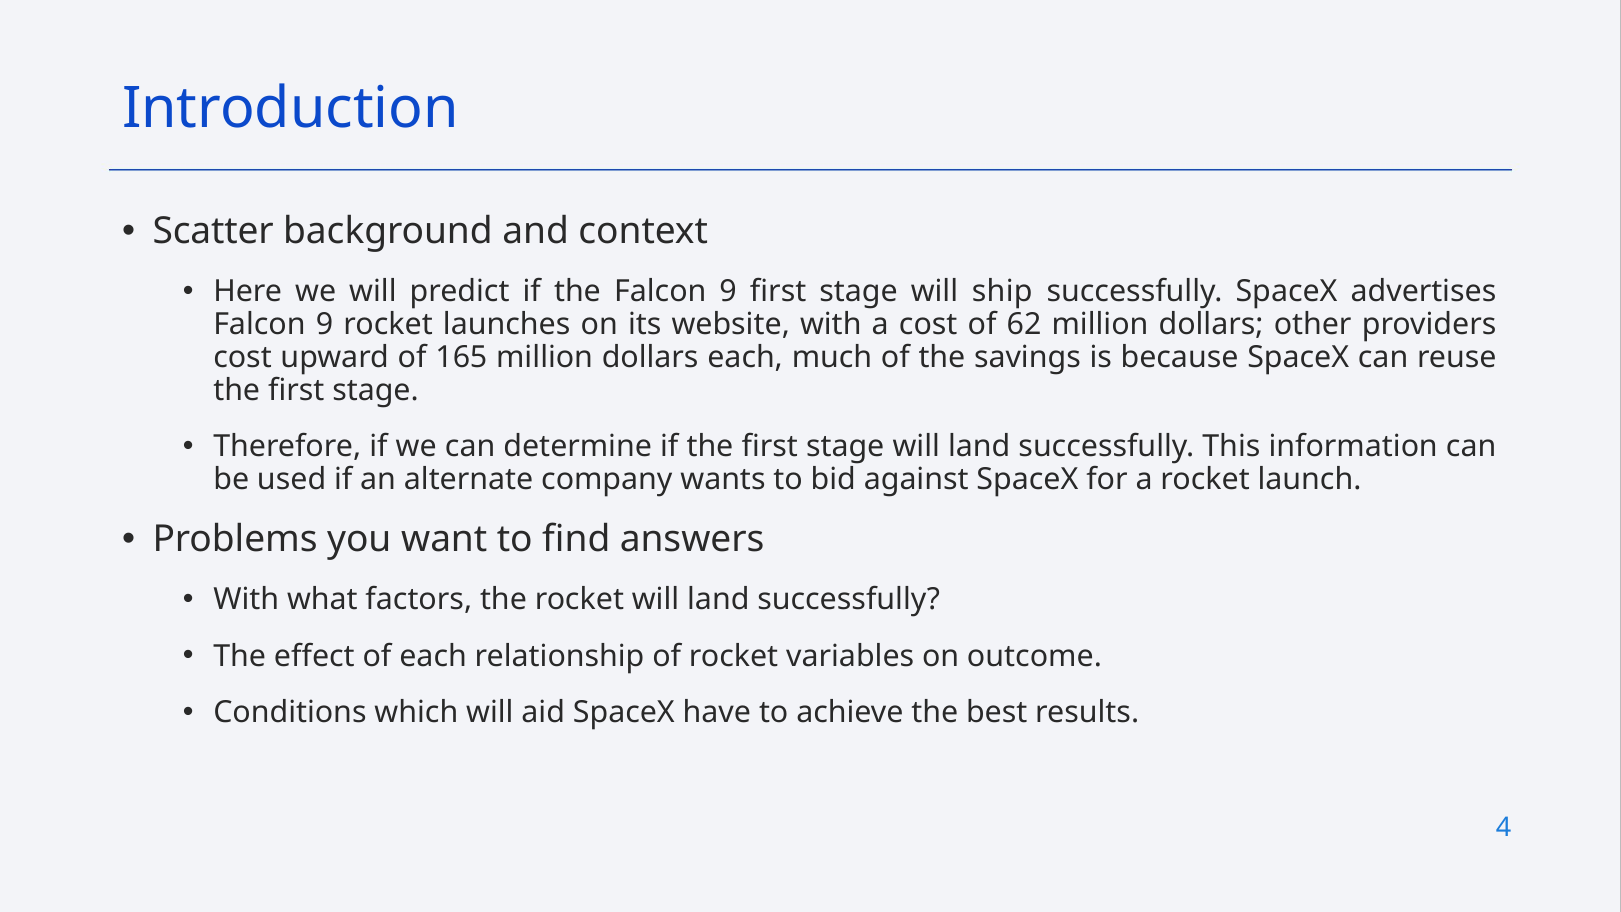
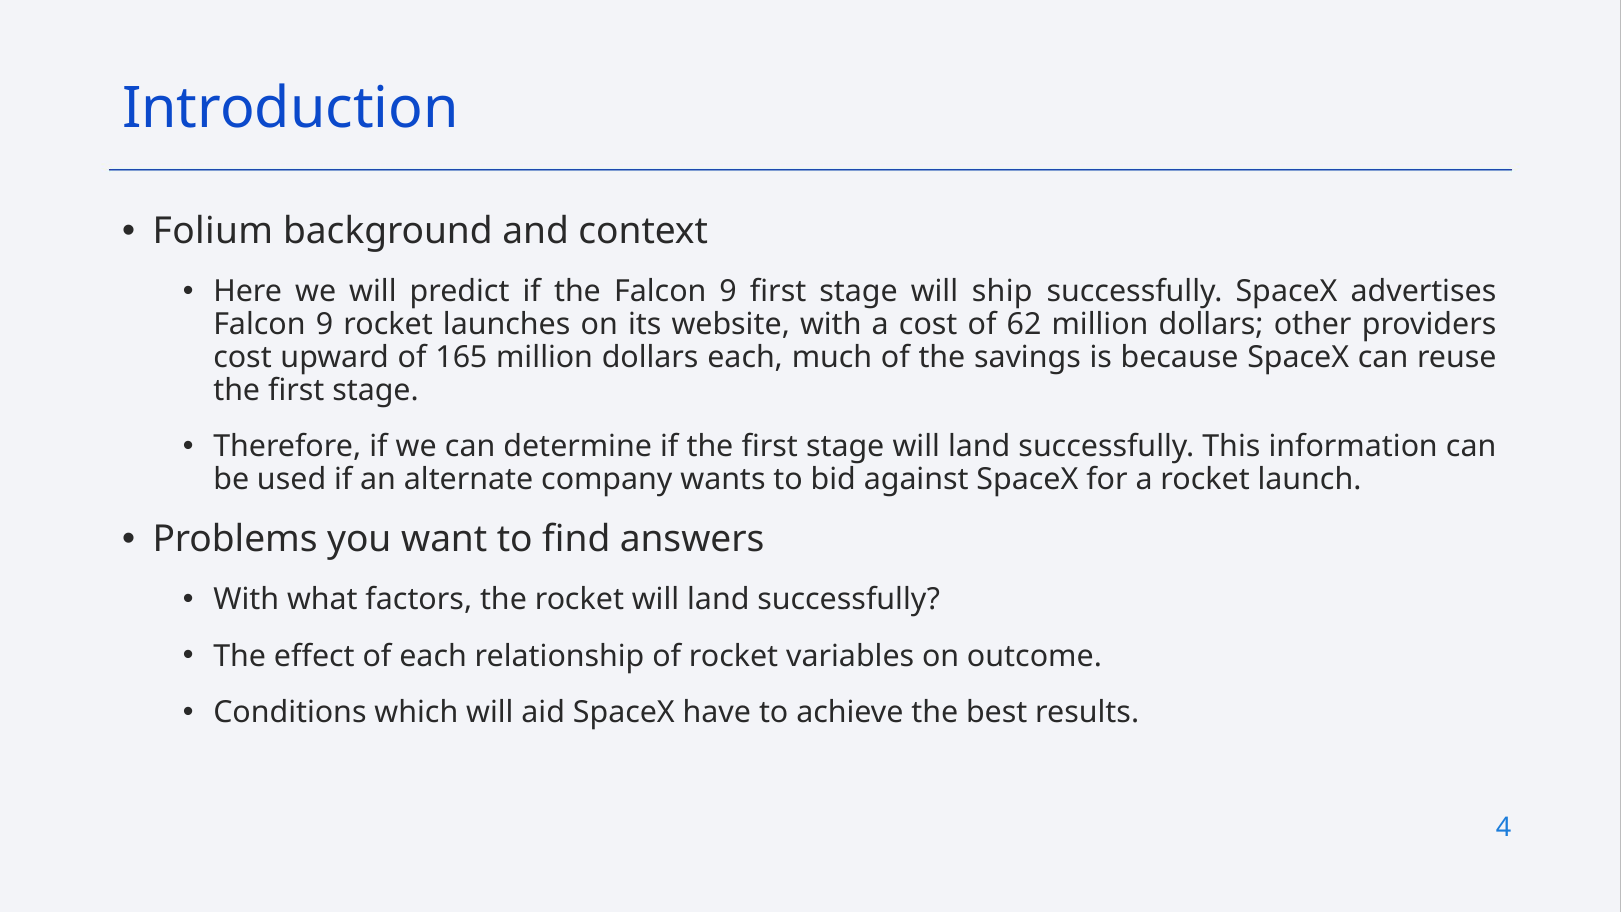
Scatter: Scatter -> Folium (213, 231)
